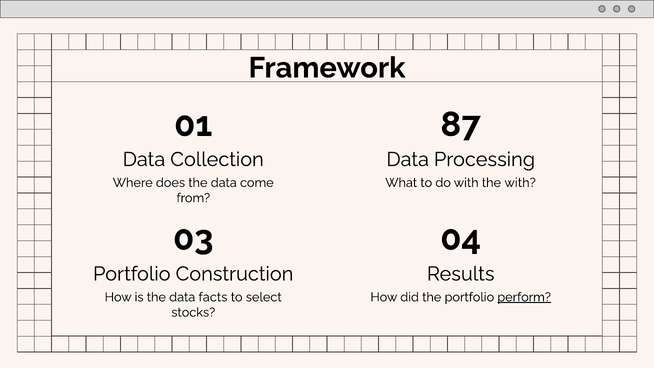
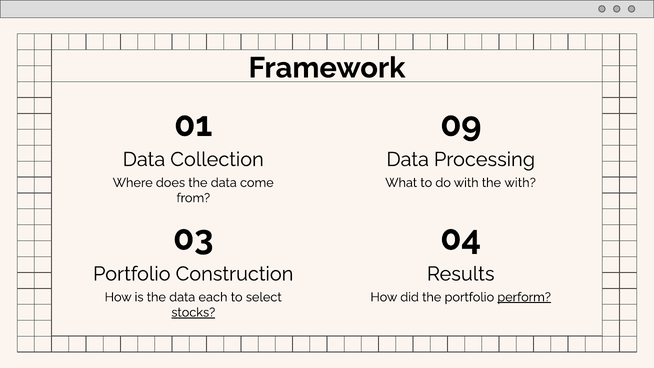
87: 87 -> 09 (461, 124)
facts: facts -> each (213, 297)
stocks underline: none -> present (193, 312)
